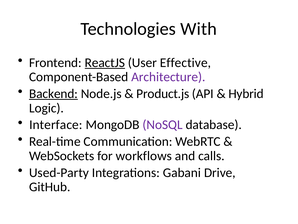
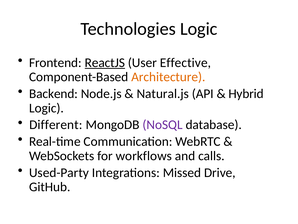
Technologies With: With -> Logic (199, 29)
Architecture colour: purple -> orange (168, 77)
Backend underline: present -> none (53, 94)
Product.js: Product.js -> Natural.js (163, 94)
Interface: Interface -> Different (56, 125)
Gabani: Gabani -> Missed (182, 172)
